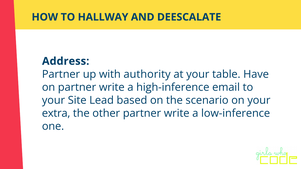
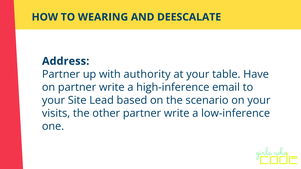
HALLWAY: HALLWAY -> WEARING (103, 17)
extra: extra -> visits (56, 113)
